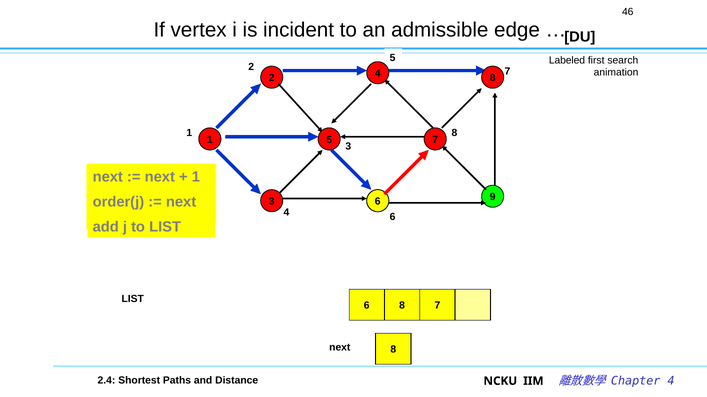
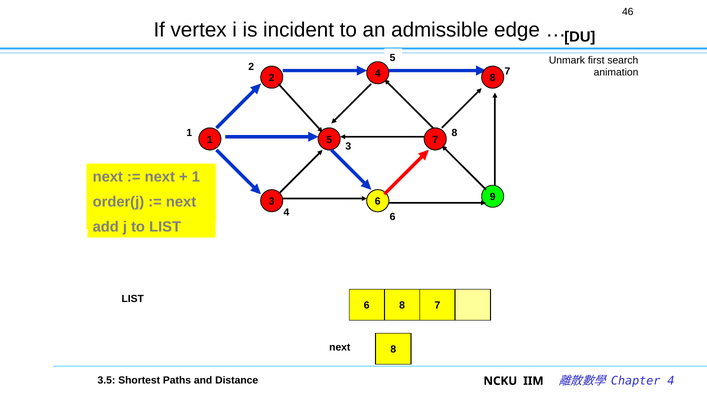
Labeled: Labeled -> Unmark (567, 60)
2.4: 2.4 -> 3.5 (106, 381)
